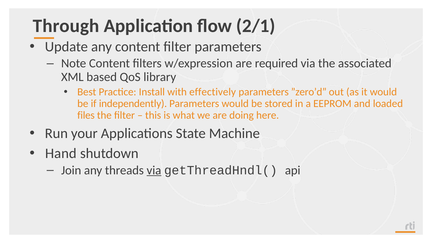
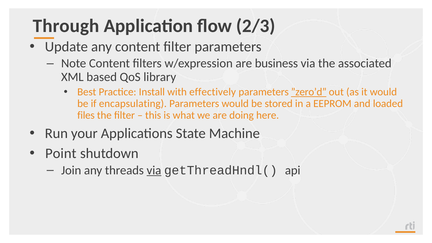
2/1: 2/1 -> 2/3 (256, 26)
required: required -> business (276, 63)
”zero’d underline: none -> present (309, 92)
independently: independently -> encapsulating (133, 104)
Hand: Hand -> Point (61, 153)
